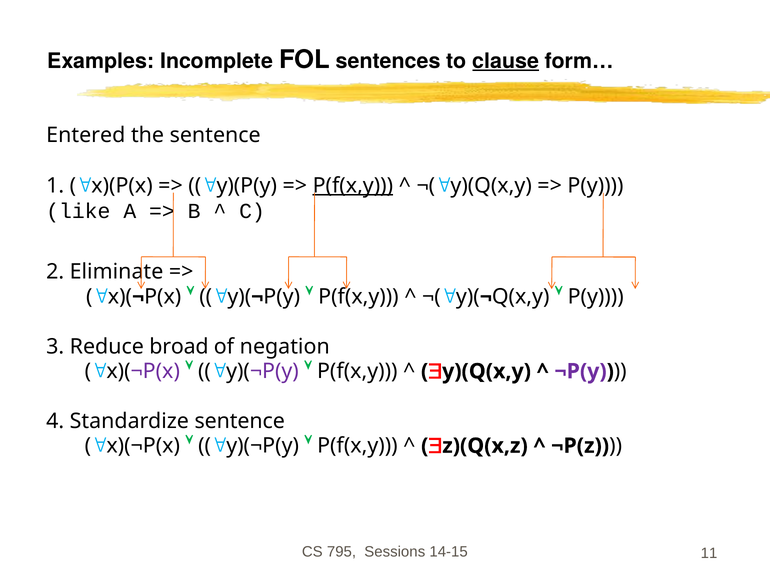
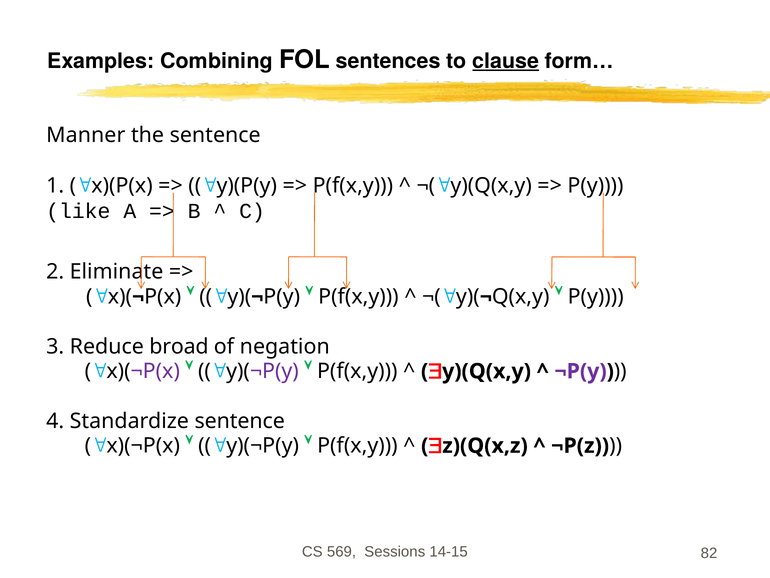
Incomplete: Incomplete -> Combining (216, 61)
Entered: Entered -> Manner (86, 135)
P(f(x,y underline: present -> none (353, 185)
795: 795 -> 569 (342, 551)
11: 11 -> 82 (709, 553)
